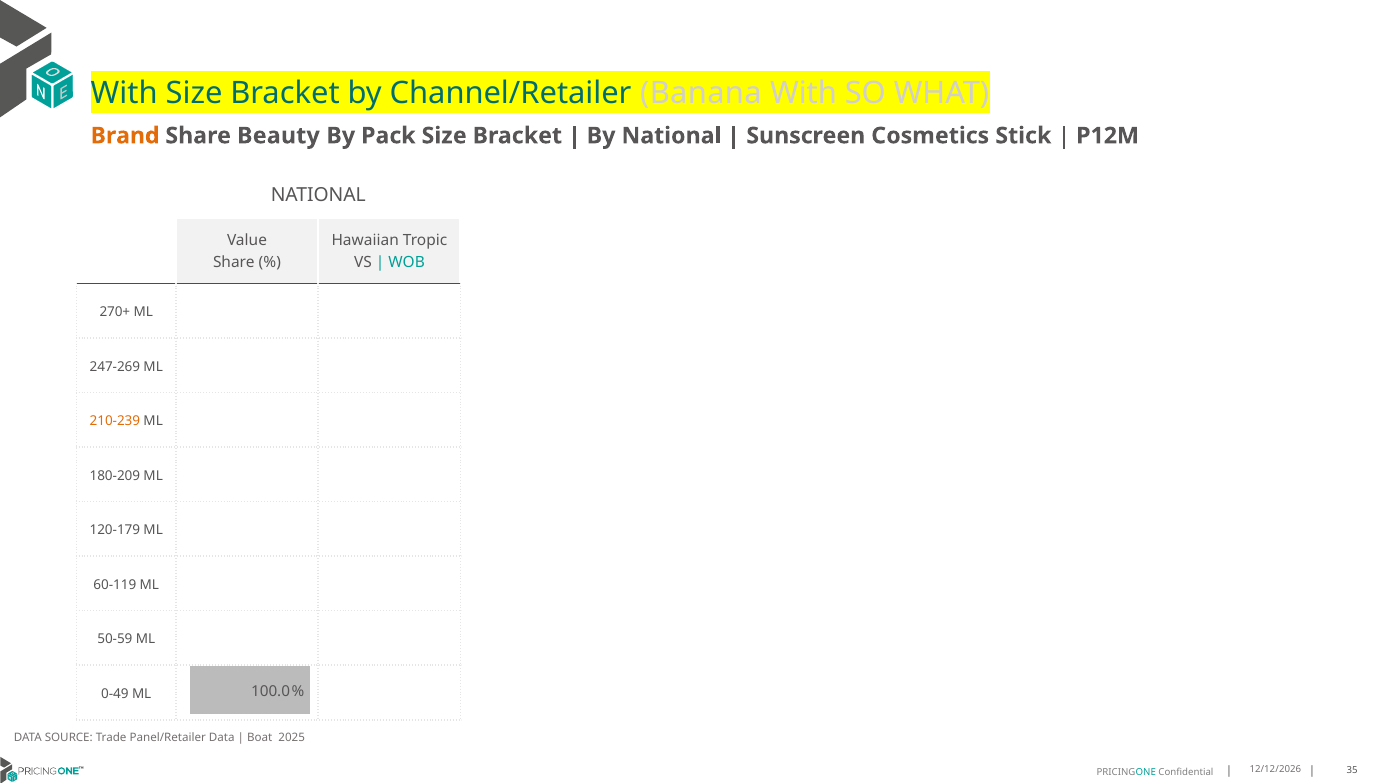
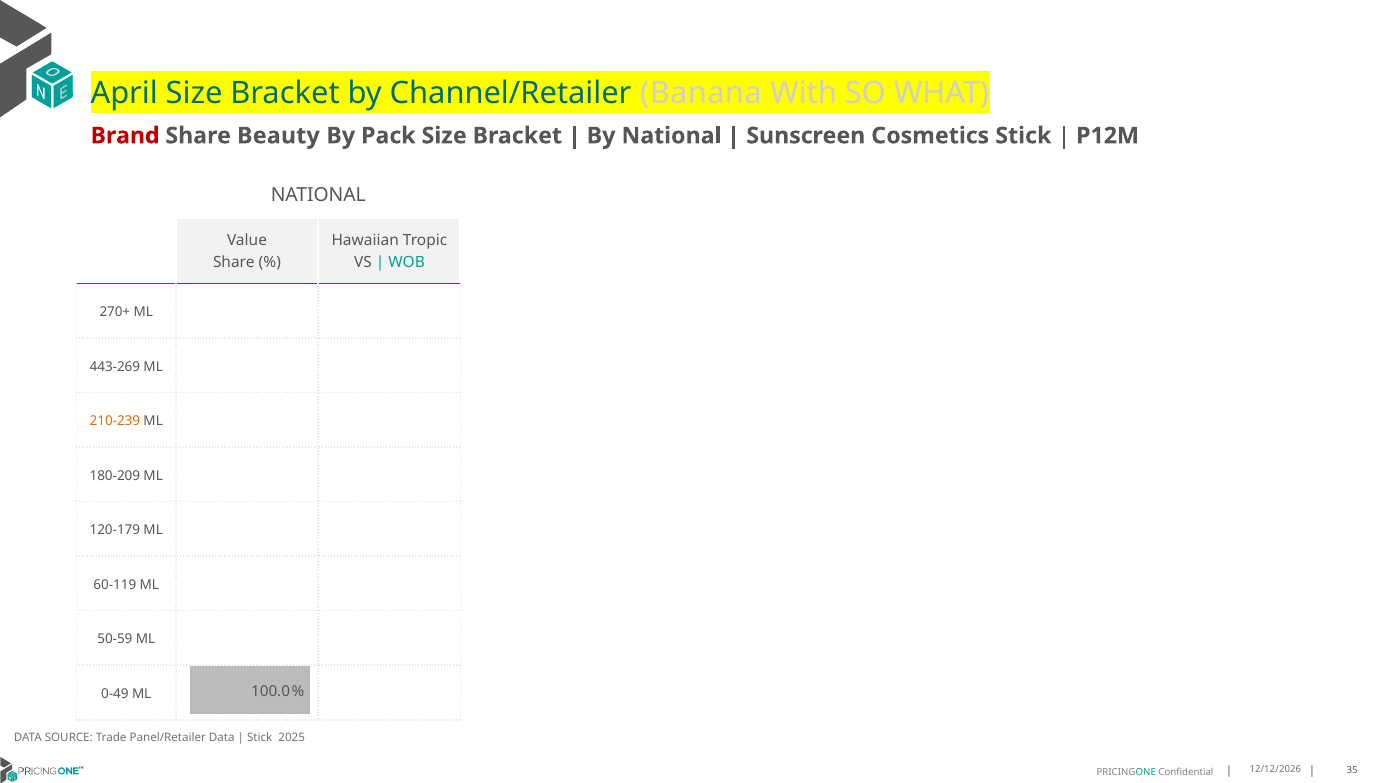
With: With -> April (124, 94)
Brand colour: orange -> red (125, 136)
247-269: 247-269 -> 443-269 (115, 367)
Boat: Boat -> Stick (260, 737)
